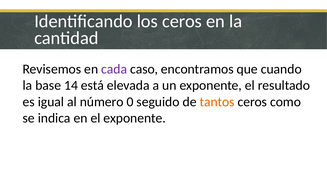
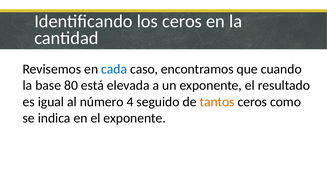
cada colour: purple -> blue (114, 69)
14: 14 -> 80 (71, 85)
0: 0 -> 4 (130, 102)
